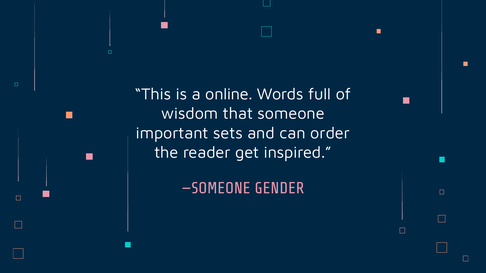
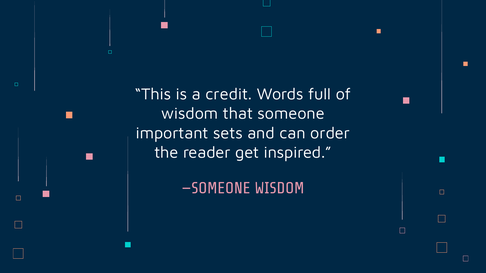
online: online -> credit (229, 94)
—SOMEONE GENDER: GENDER -> WISDOM (279, 188)
